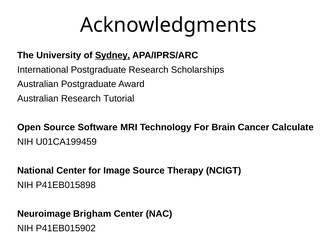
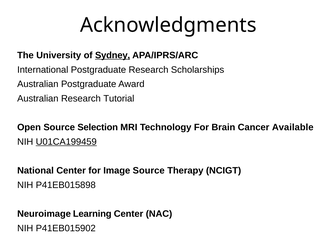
Software: Software -> Selection (98, 127)
Calculate: Calculate -> Available (293, 127)
U01CA199459 underline: none -> present (66, 141)
Brigham: Brigham -> Learning (92, 213)
